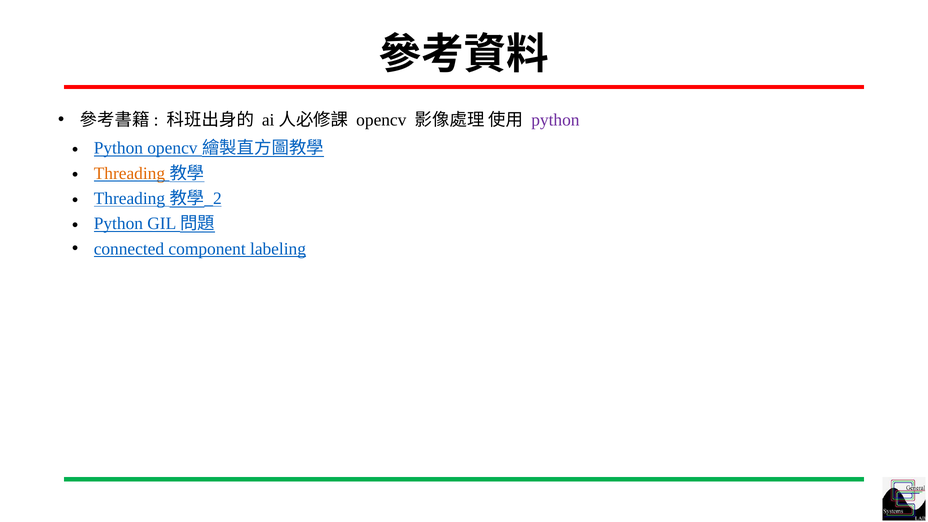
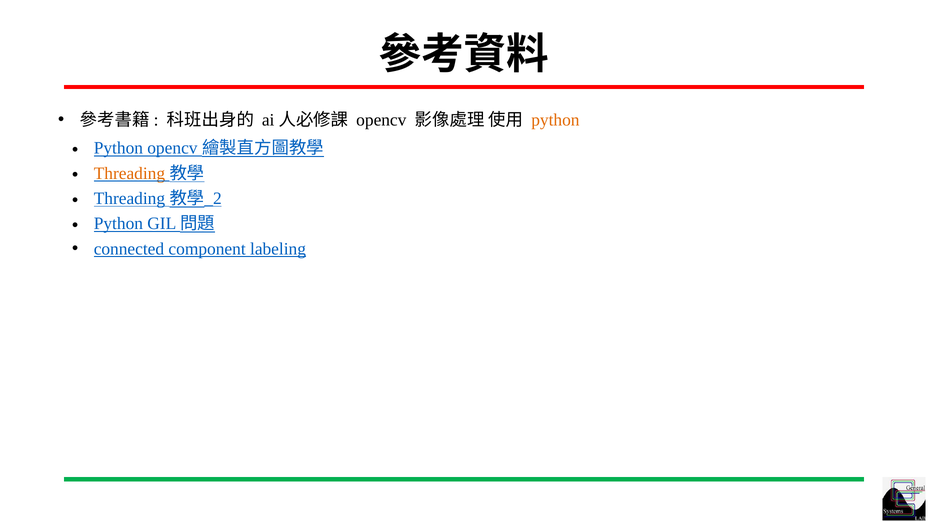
python colour: purple -> orange (555, 120)
